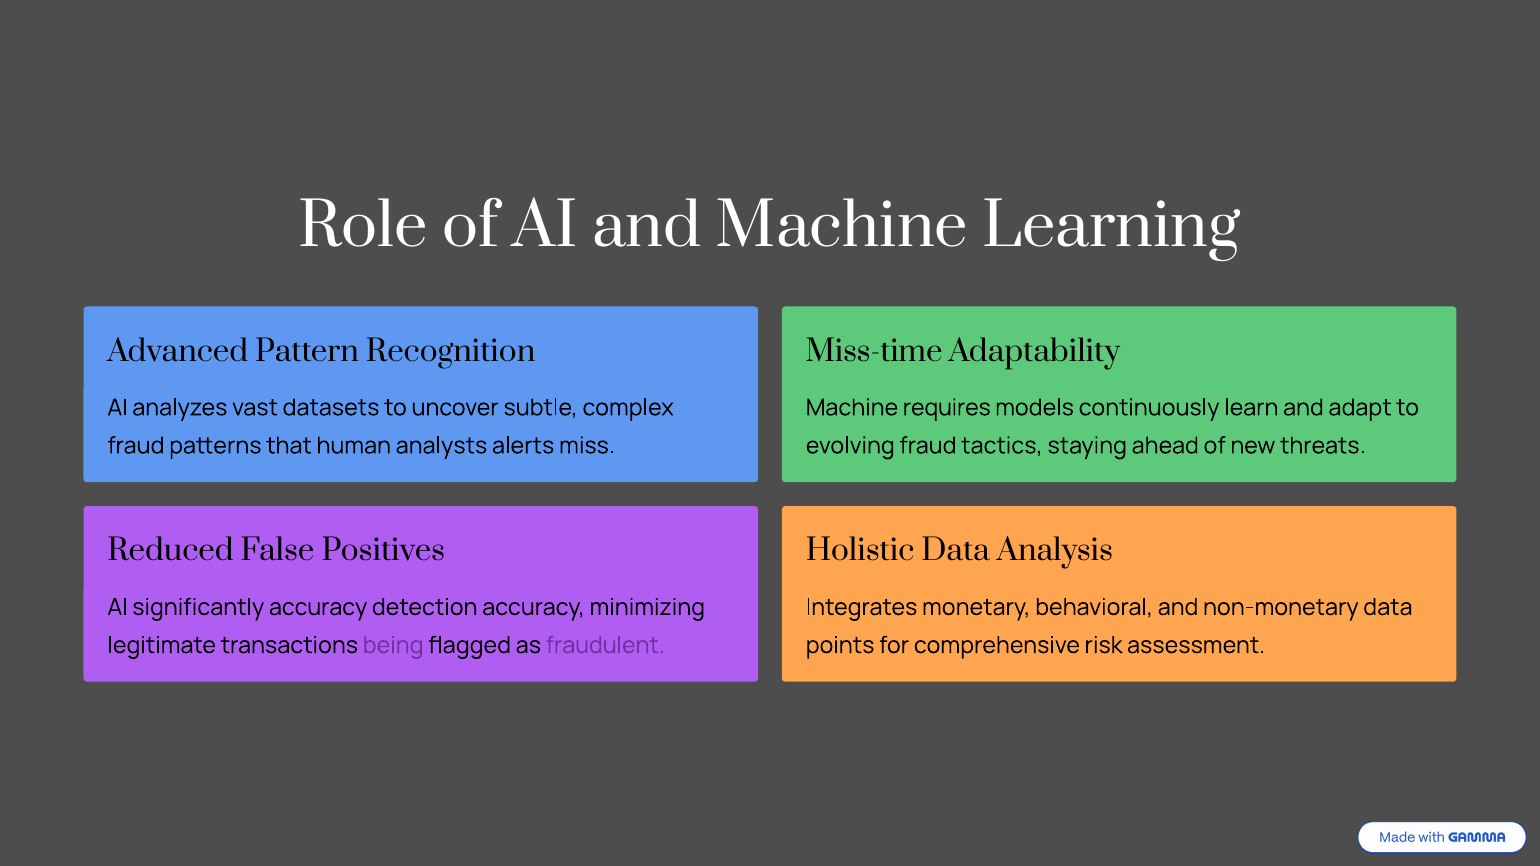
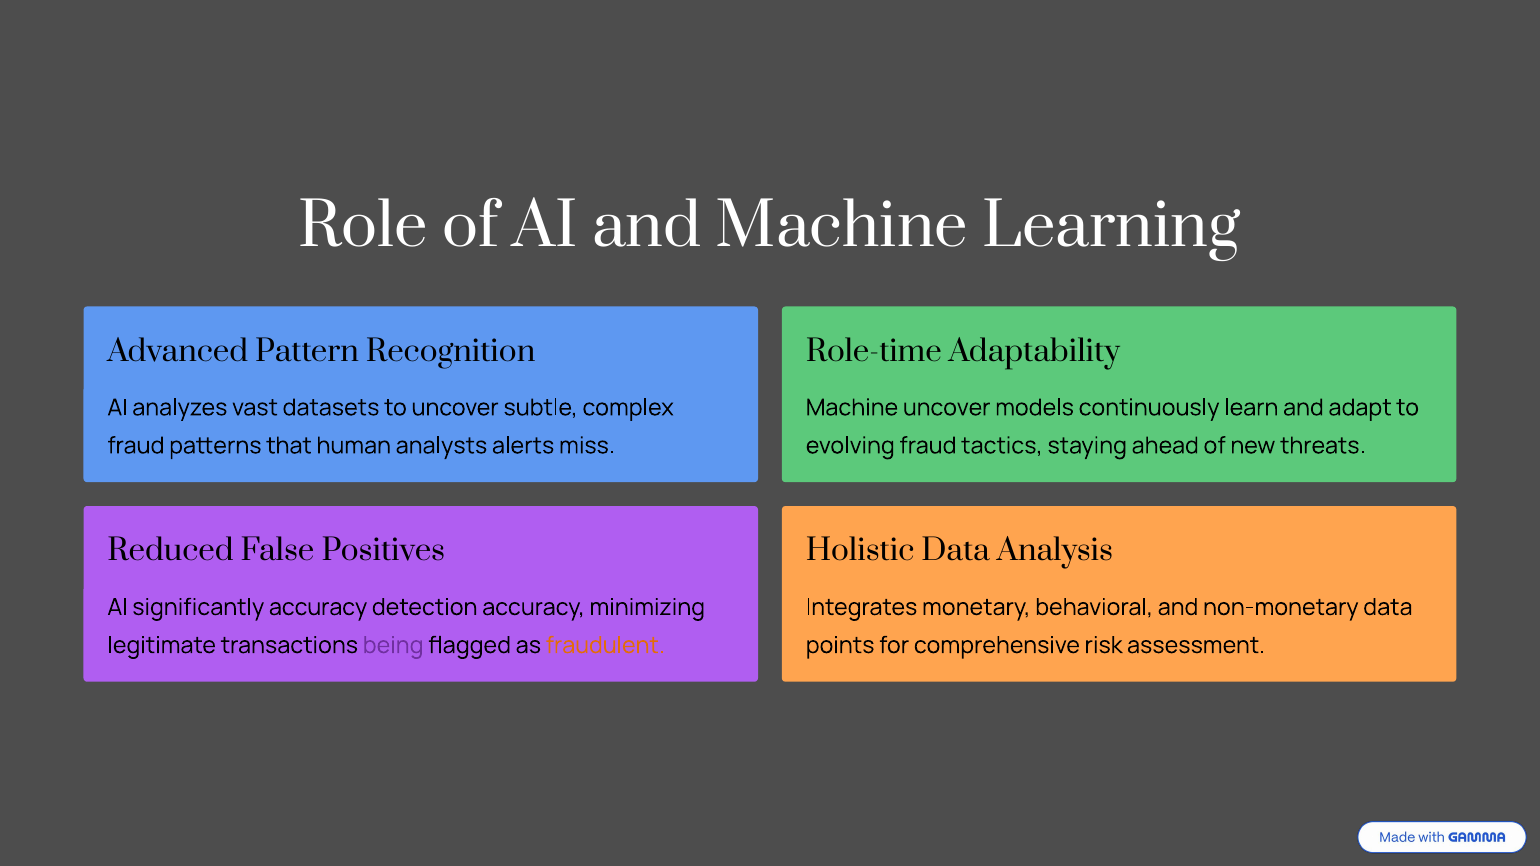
Miss-time: Miss-time -> Role-time (874, 352)
Machine requires: requires -> uncover (947, 408)
fraudulent colour: purple -> orange (605, 645)
